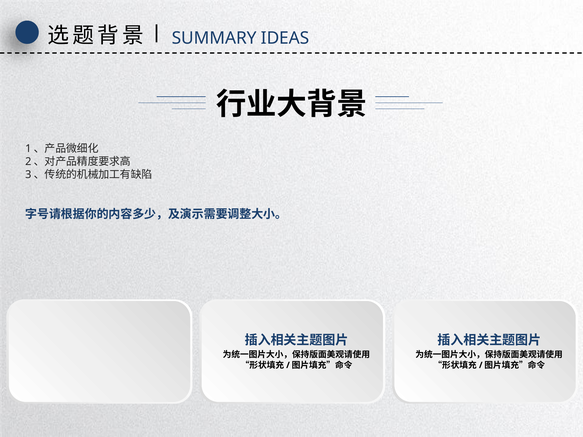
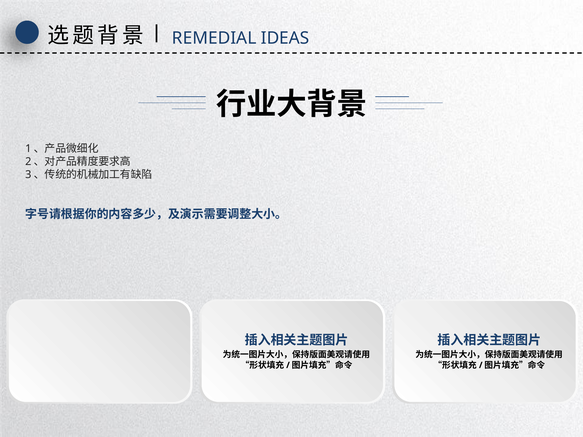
SUMMARY: SUMMARY -> REMEDIAL (214, 38)
